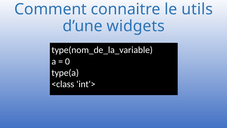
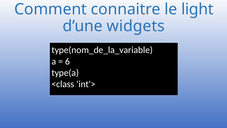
utils: utils -> light (197, 9)
0: 0 -> 6 (67, 61)
